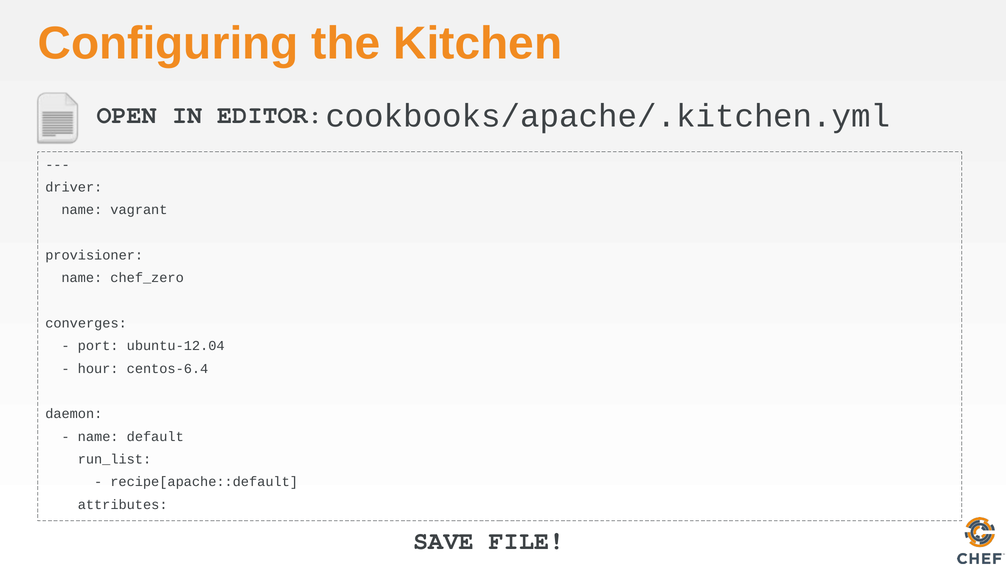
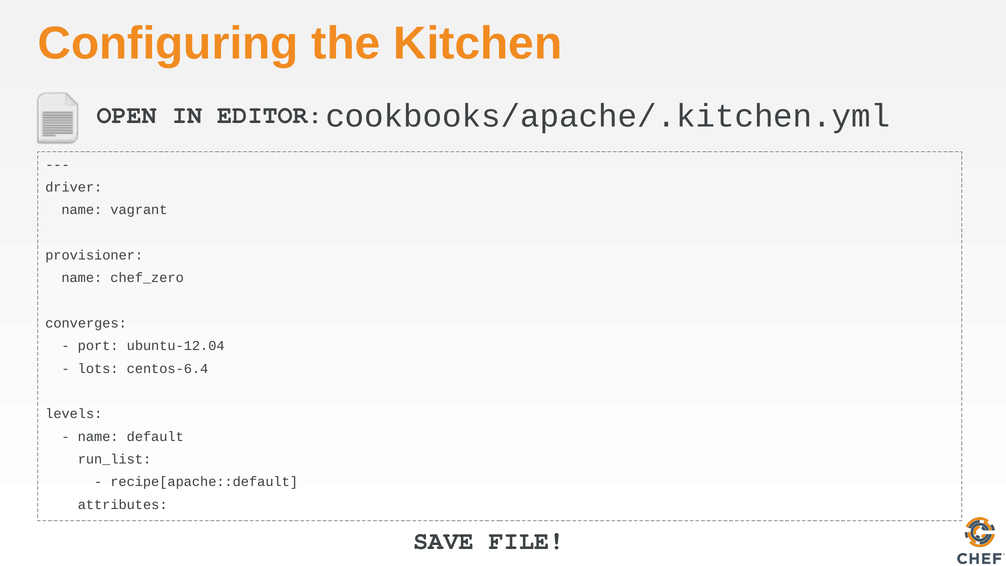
hour: hour -> lots (98, 369)
daemon: daemon -> levels (74, 414)
